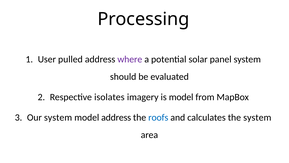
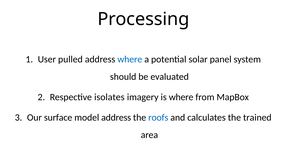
where colour: purple -> blue (130, 59)
is model: model -> where (181, 97)
Our system: system -> surface (58, 117)
the system: system -> trained (257, 117)
